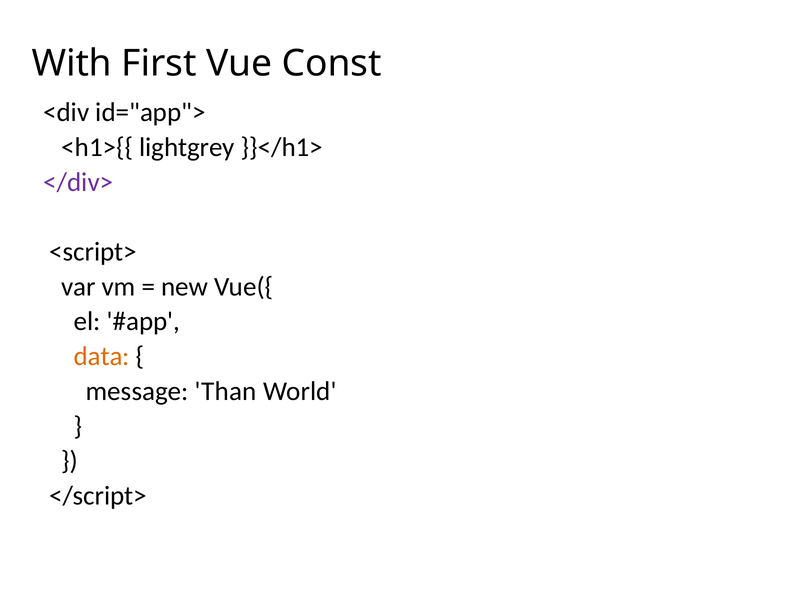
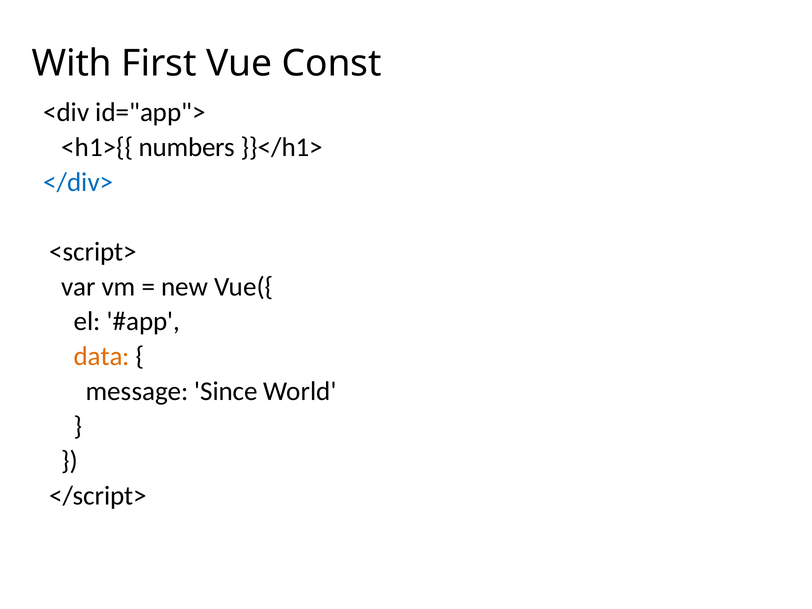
lightgrey: lightgrey -> numbers (187, 147)
</div> colour: purple -> blue (78, 182)
Than: Than -> Since (226, 391)
